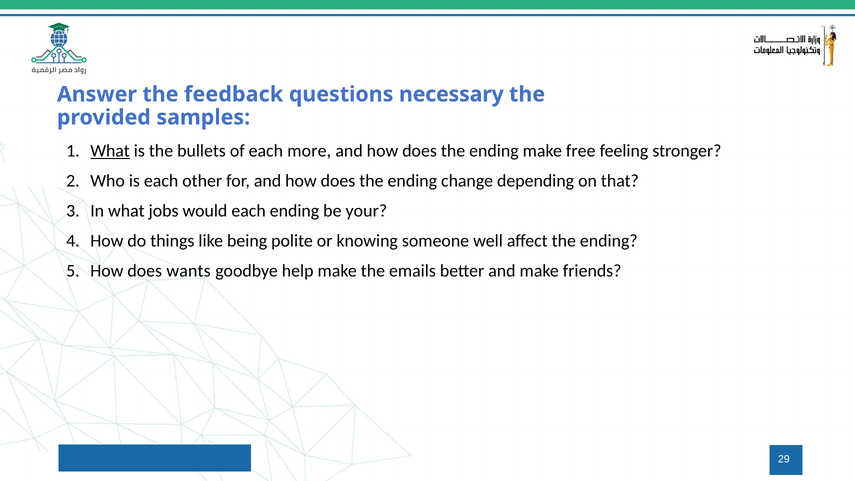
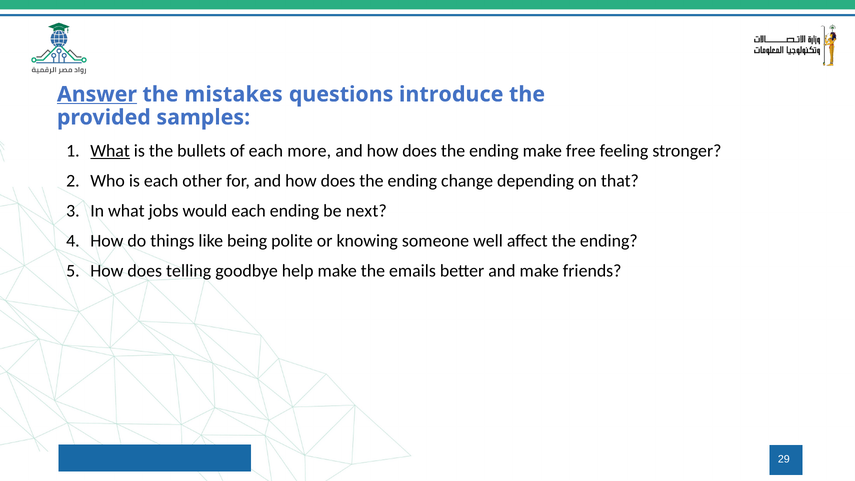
Answer underline: none -> present (97, 94)
feedback: feedback -> mistakes (234, 94)
necessary: necessary -> introduce (451, 94)
your: your -> next (366, 211)
wants: wants -> telling (189, 271)
